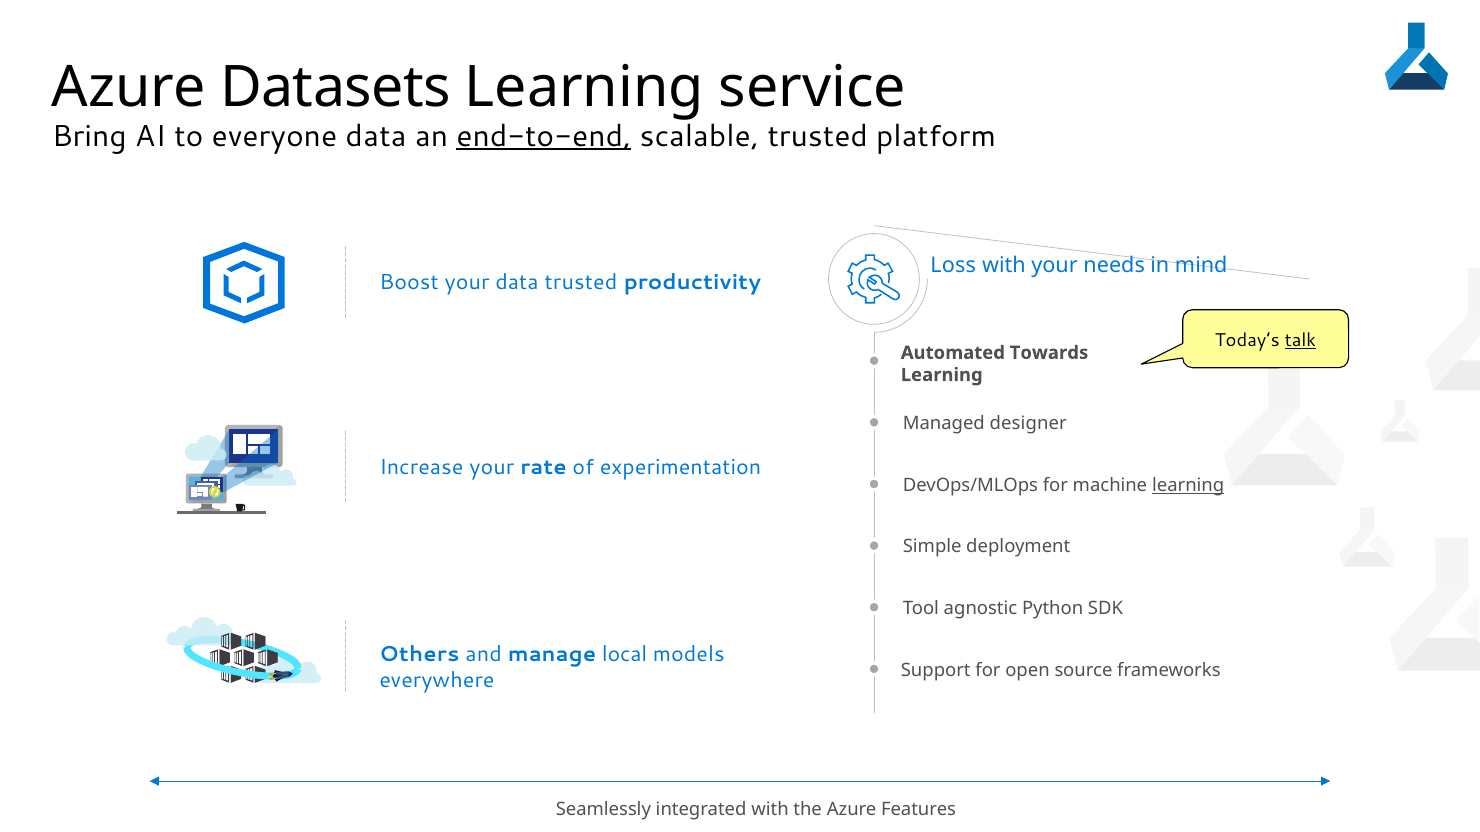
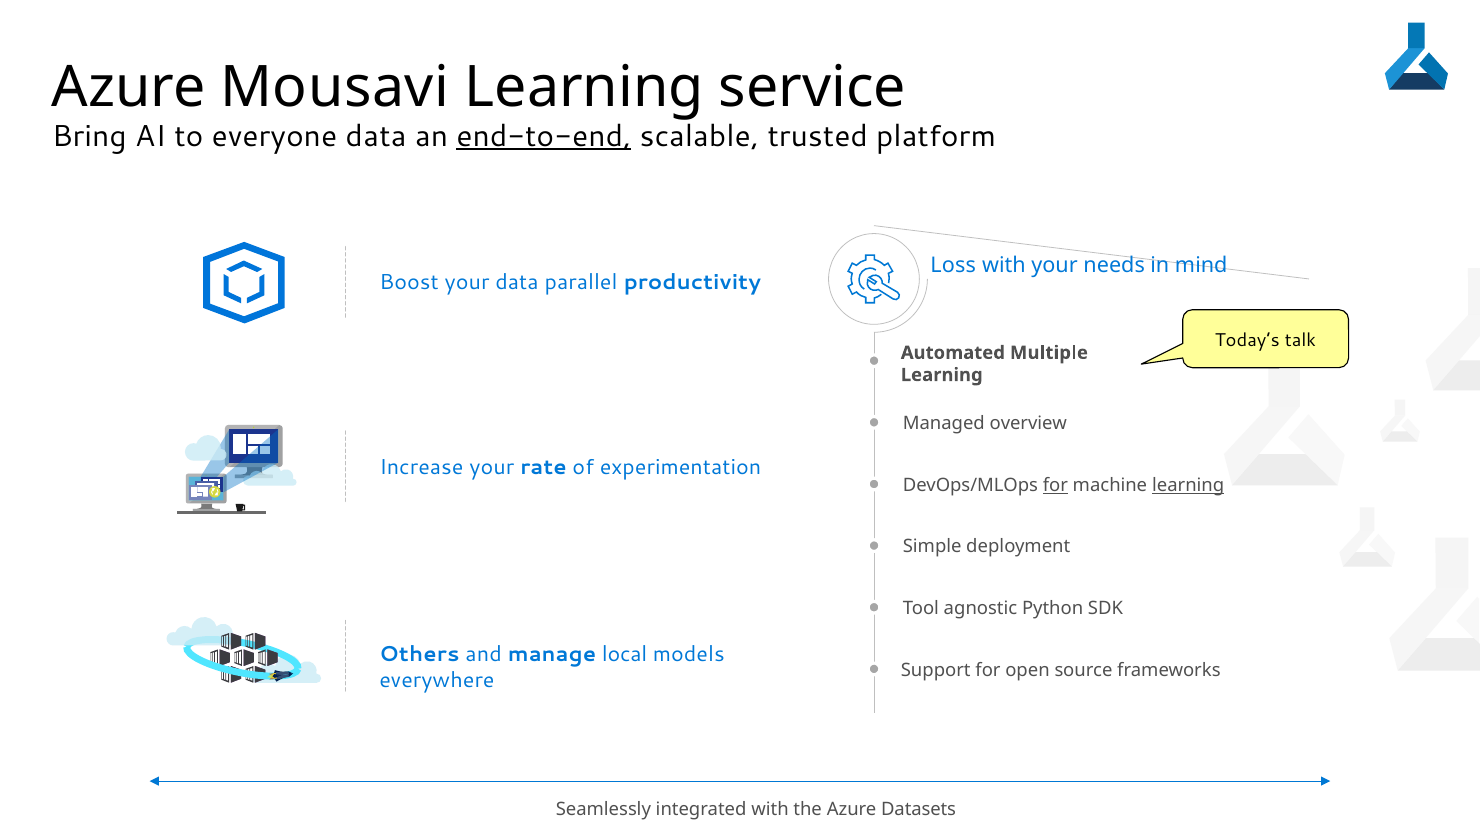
Datasets: Datasets -> Mousavi (335, 87)
data trusted: trusted -> parallel (581, 283)
talk underline: present -> none (1300, 340)
Towards: Towards -> Multiple (1049, 353)
designer: designer -> overview (1028, 424)
for underline: none -> present (1055, 486)
Features: Features -> Datasets (919, 810)
